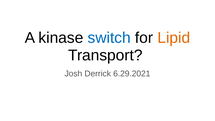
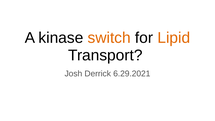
switch colour: blue -> orange (109, 38)
